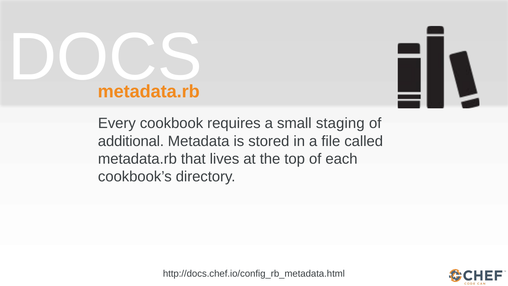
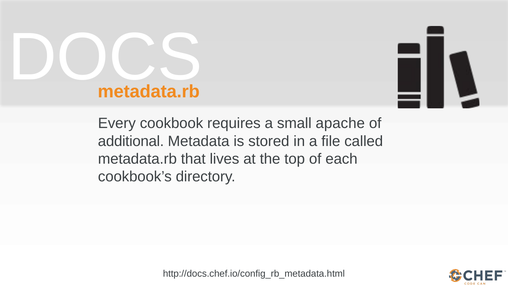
staging: staging -> apache (340, 123)
